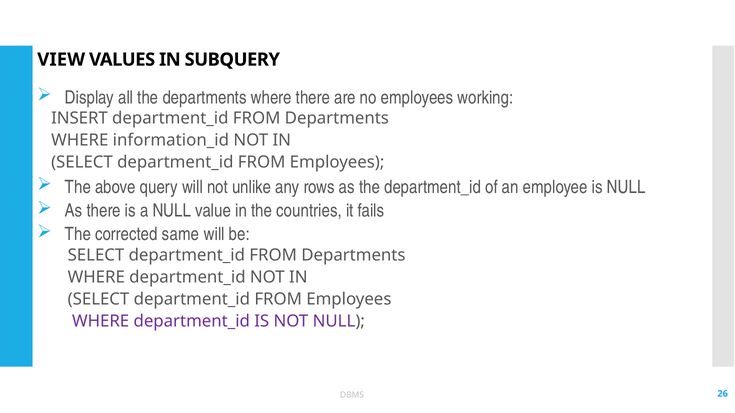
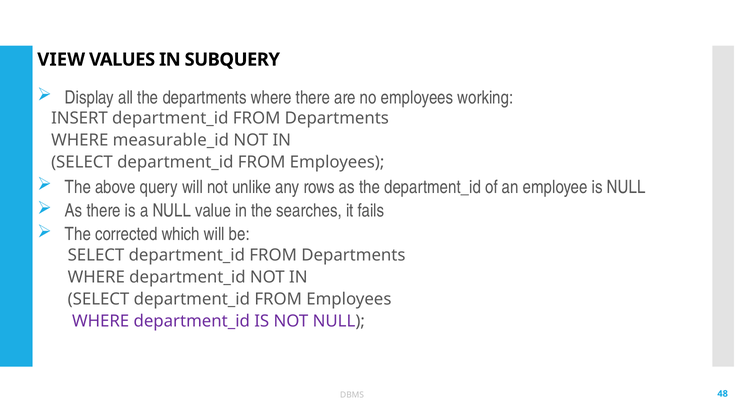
information_id: information_id -> measurable_id (171, 141)
countries: countries -> searches (309, 211)
same: same -> which (181, 235)
26: 26 -> 48 (723, 394)
